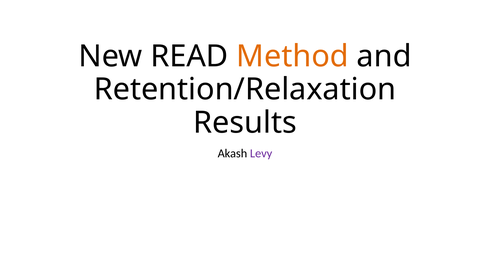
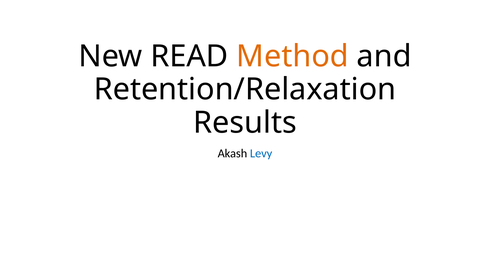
Levy colour: purple -> blue (261, 153)
